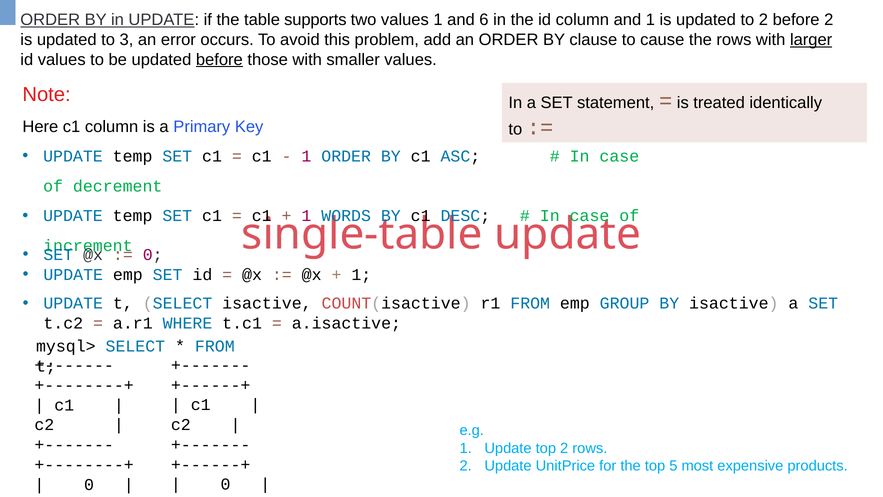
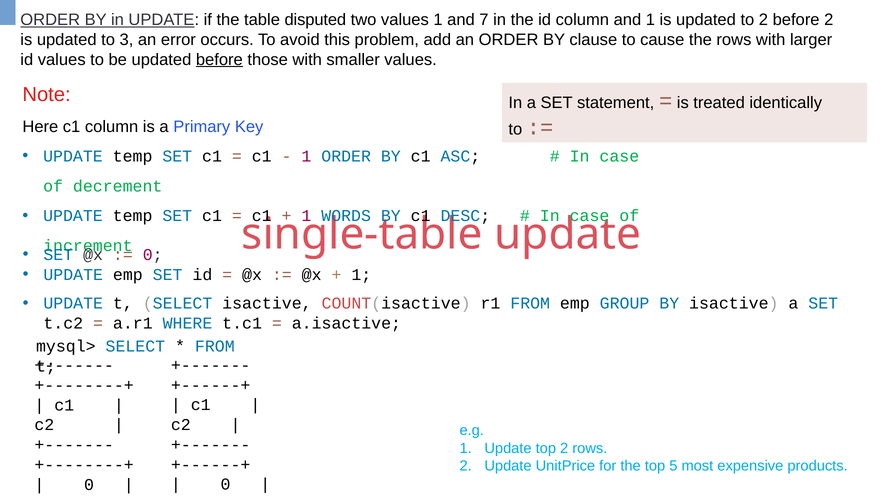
supports: supports -> disputed (315, 20)
and 6: 6 -> 7 (484, 20)
larger underline: present -> none (811, 40)
